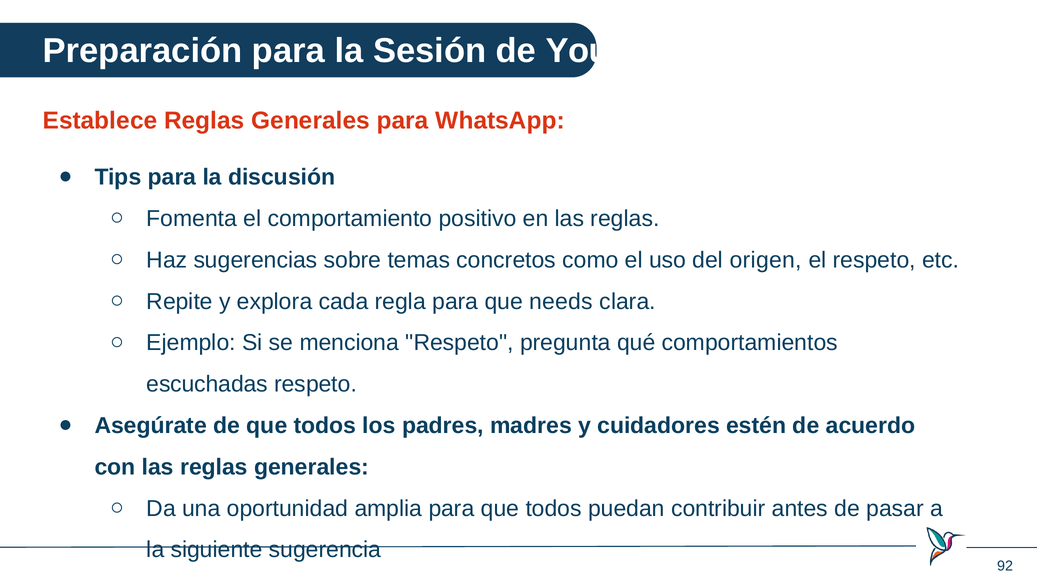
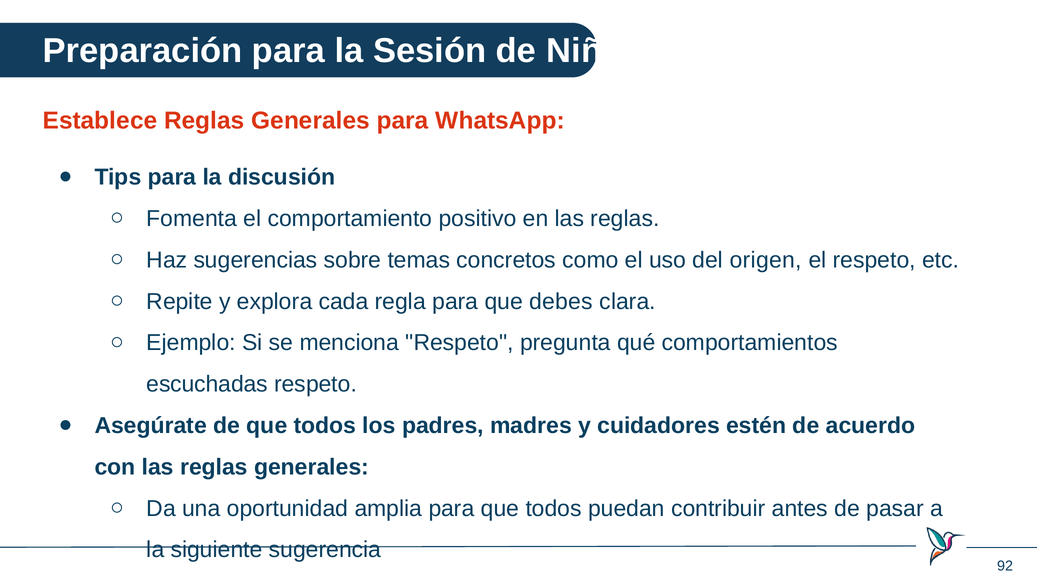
Your: Your -> Niña (584, 51)
needs: needs -> debes (561, 302)
